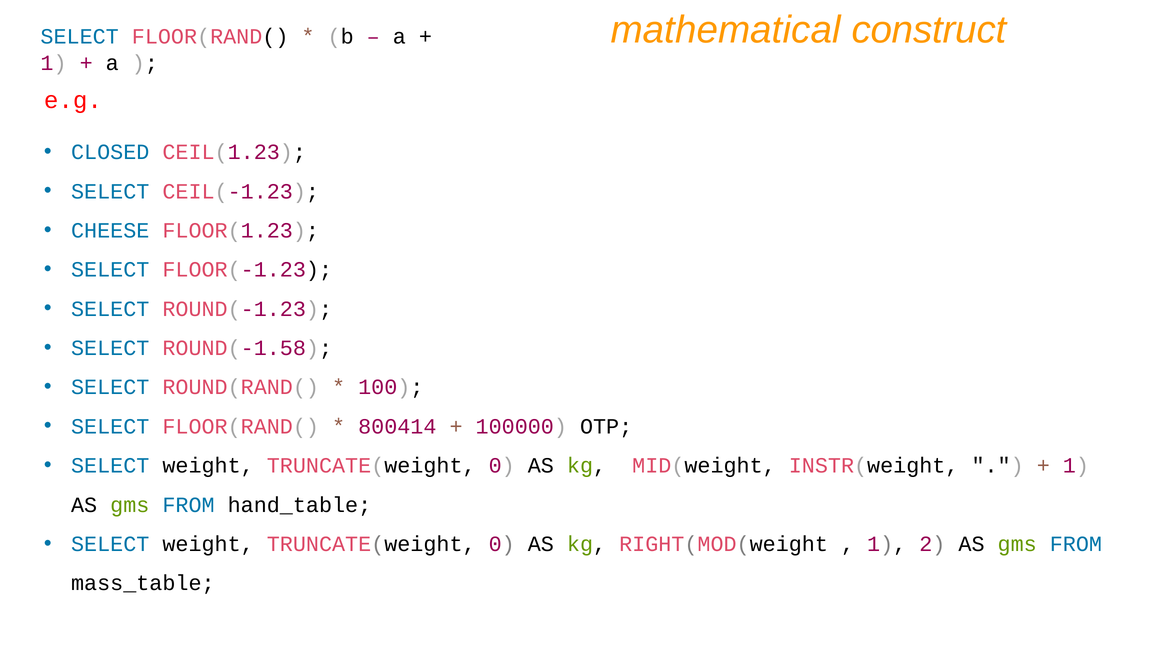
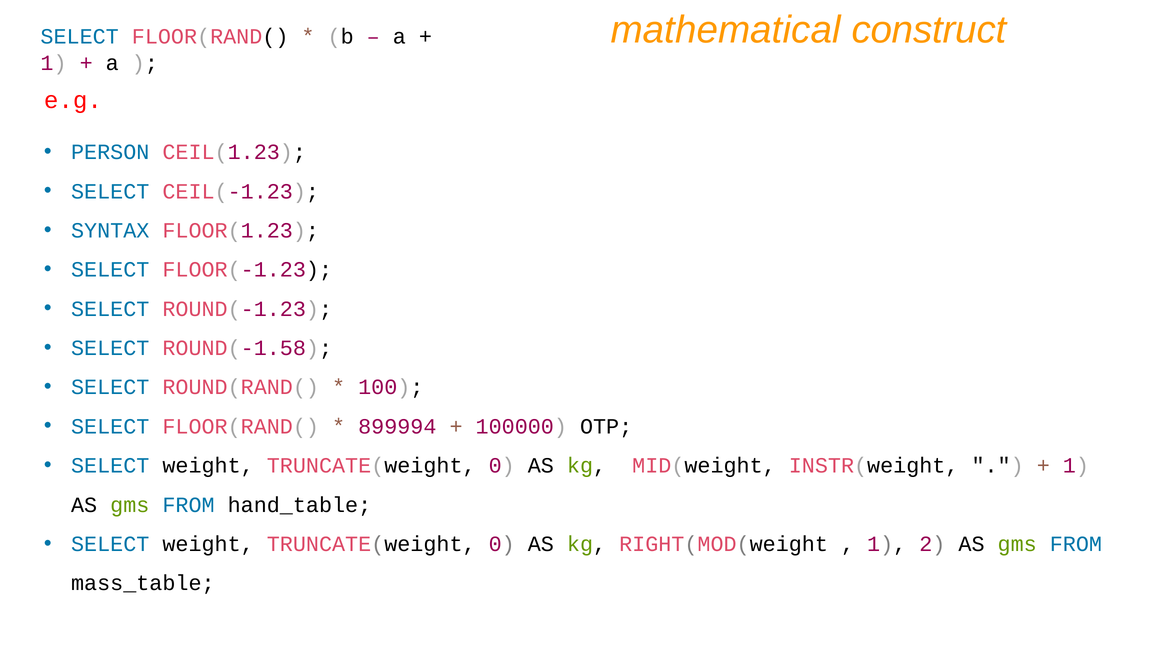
CLOSED: CLOSED -> PERSON (110, 152)
CHEESE: CHEESE -> SYNTAX (110, 230)
800414: 800414 -> 899994 (397, 426)
